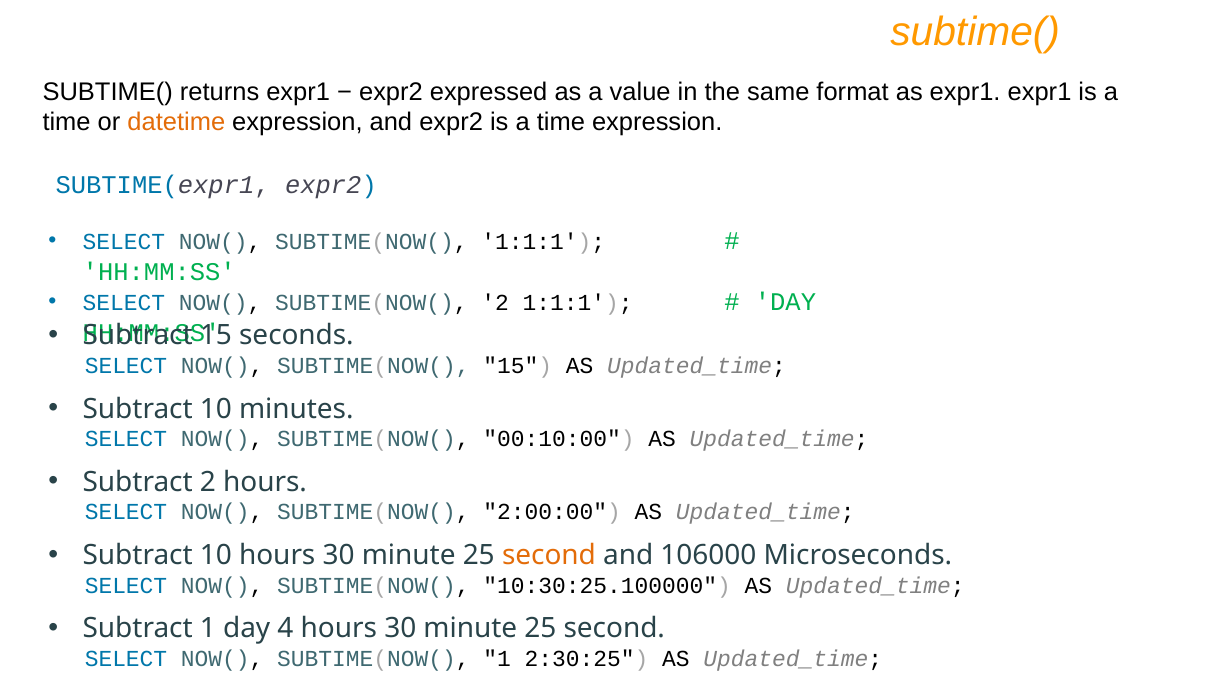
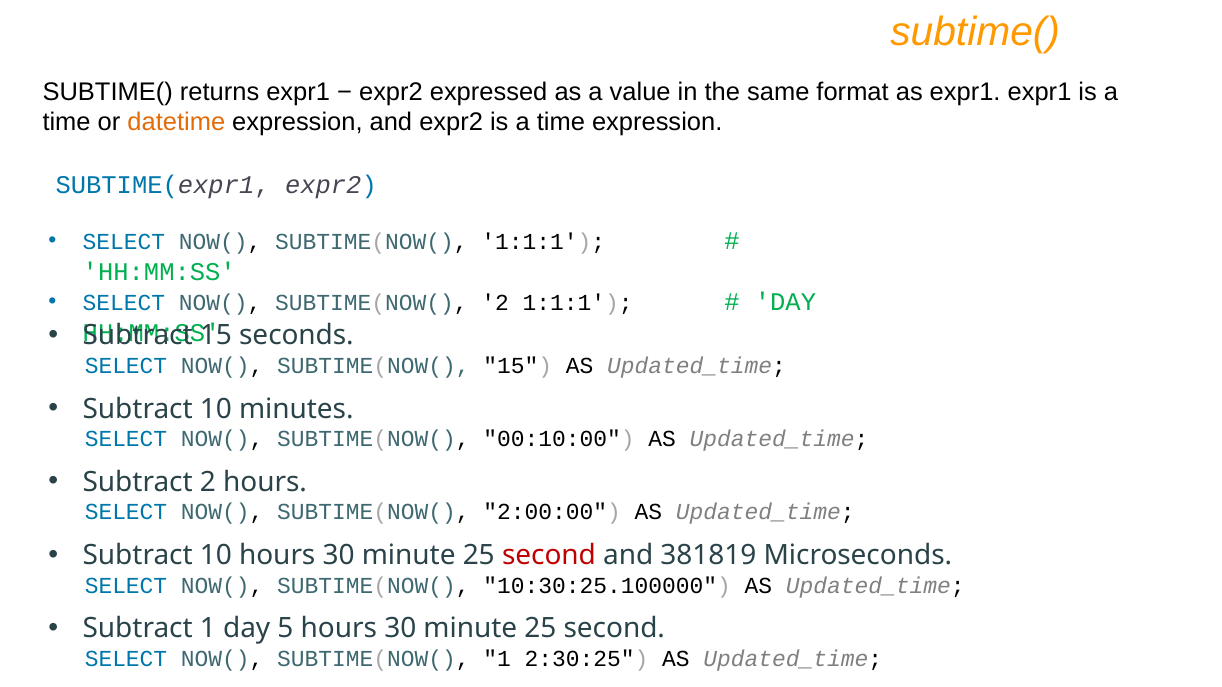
second colour: orange -> red (549, 556)
106000: 106000 -> 381819 (708, 556)
4: 4 -> 5 (285, 629)
